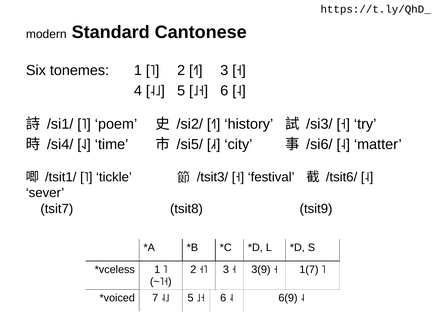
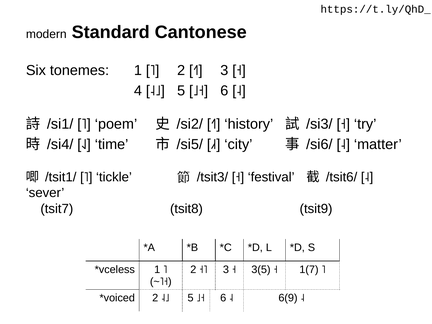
3(9: 3(9 -> 3(5 (261, 269)
7: 7 -> 2 (155, 298)
